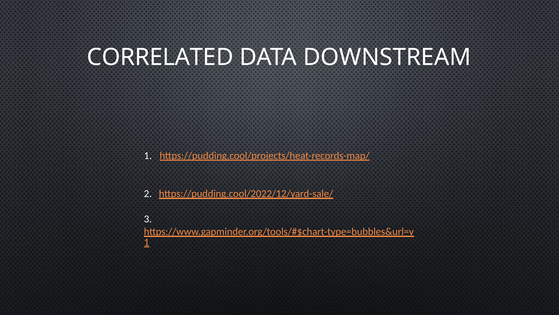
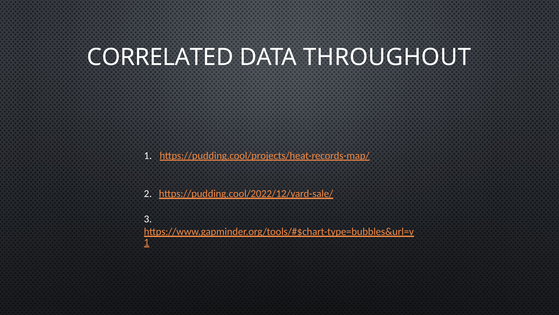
DOWNSTREAM: DOWNSTREAM -> THROUGHOUT (387, 57)
